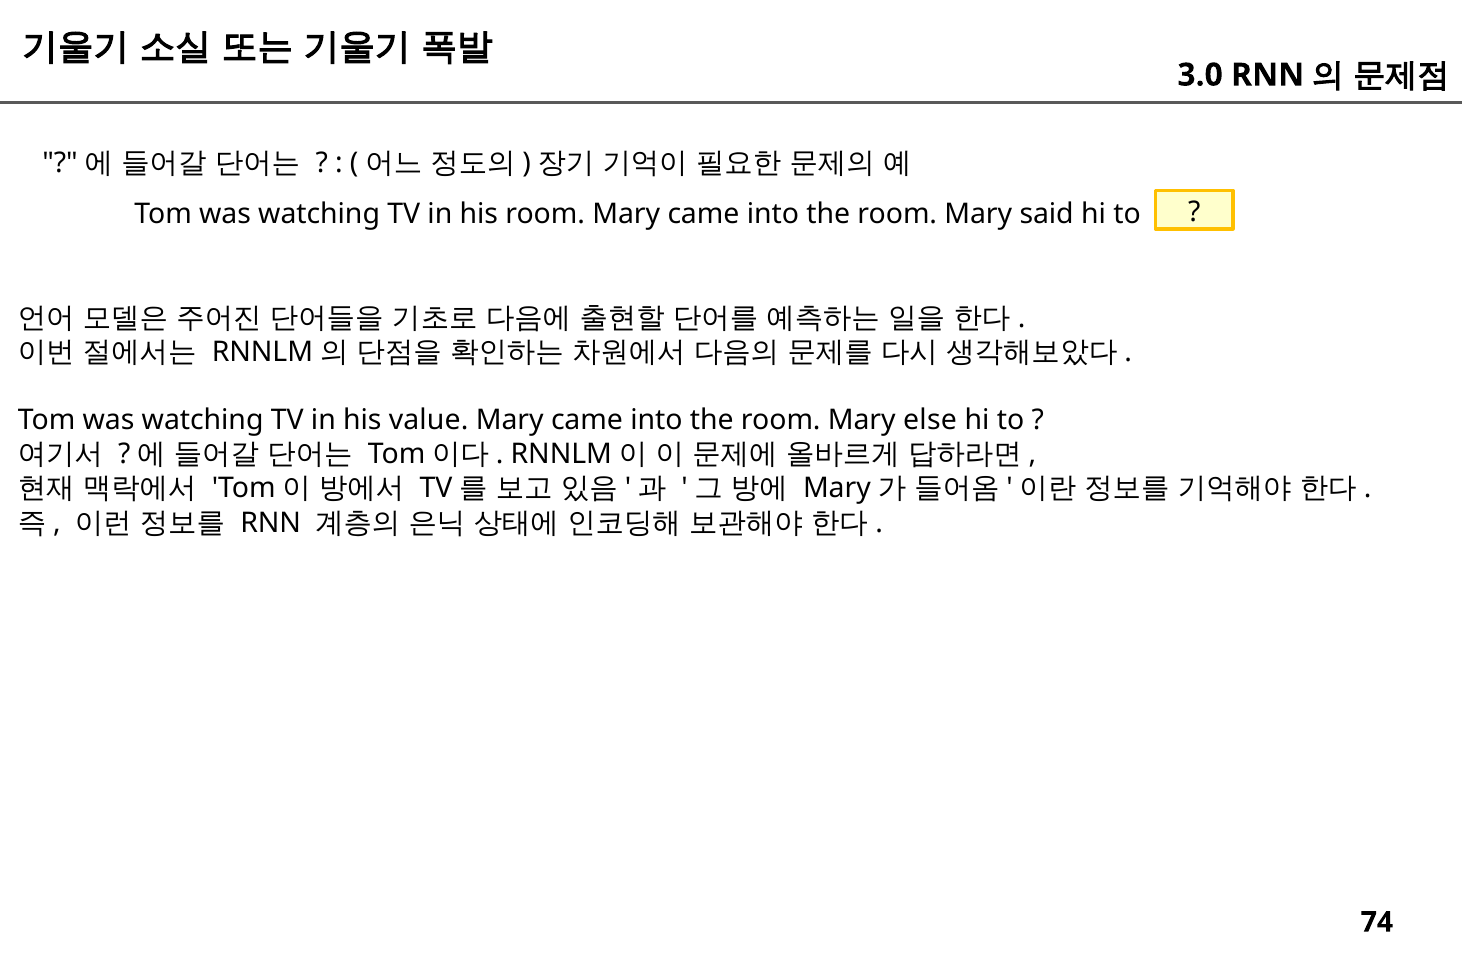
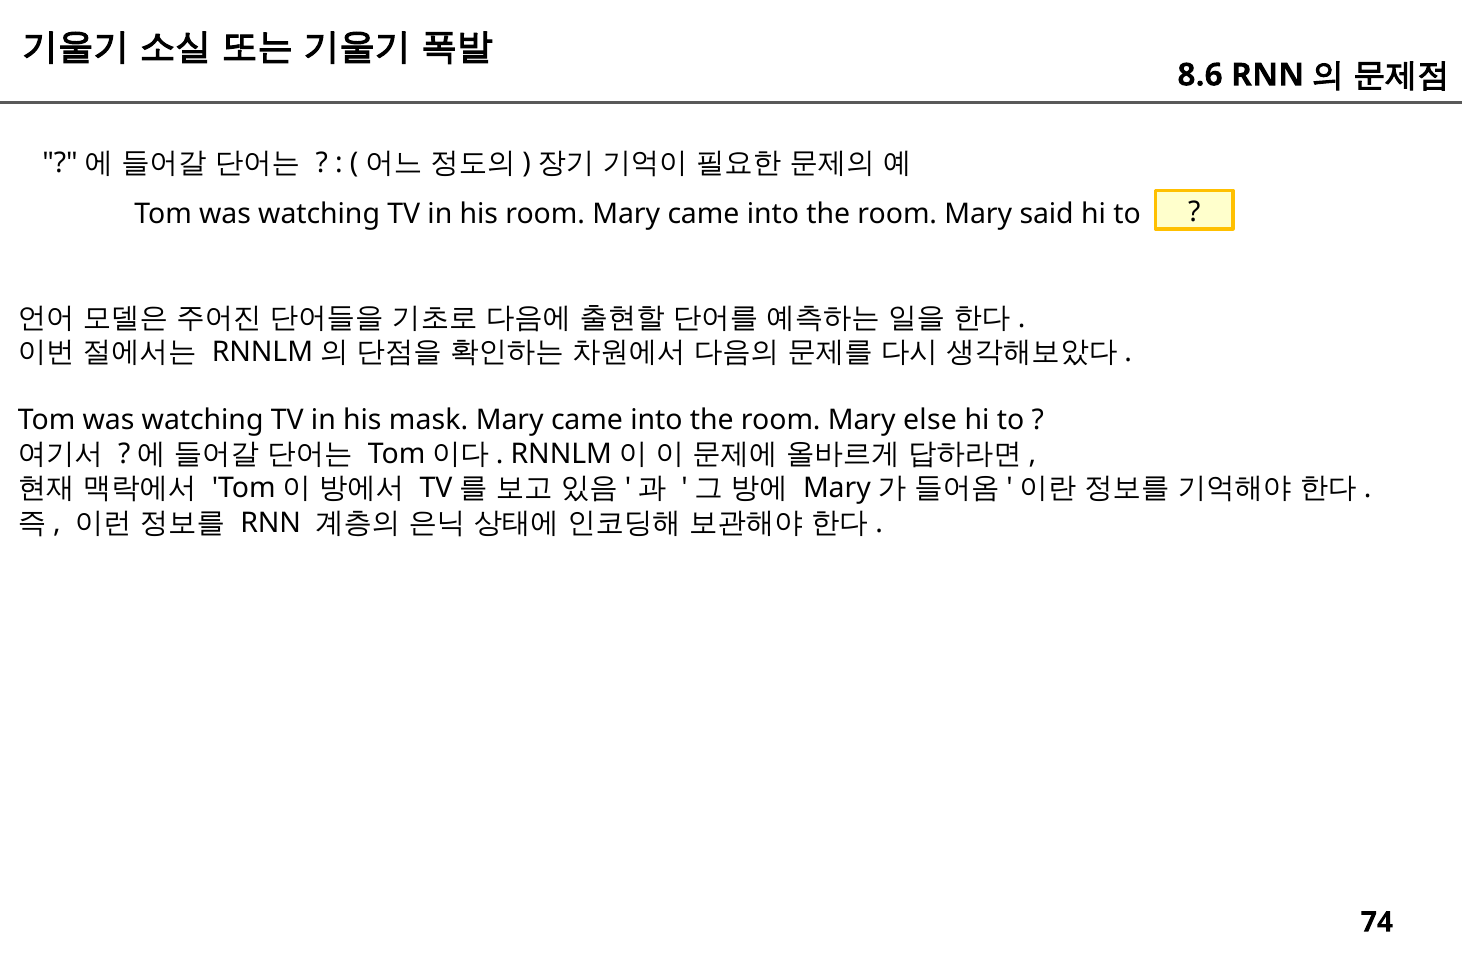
3.0: 3.0 -> 8.6 (1200, 75)
value: value -> mask (429, 420)
